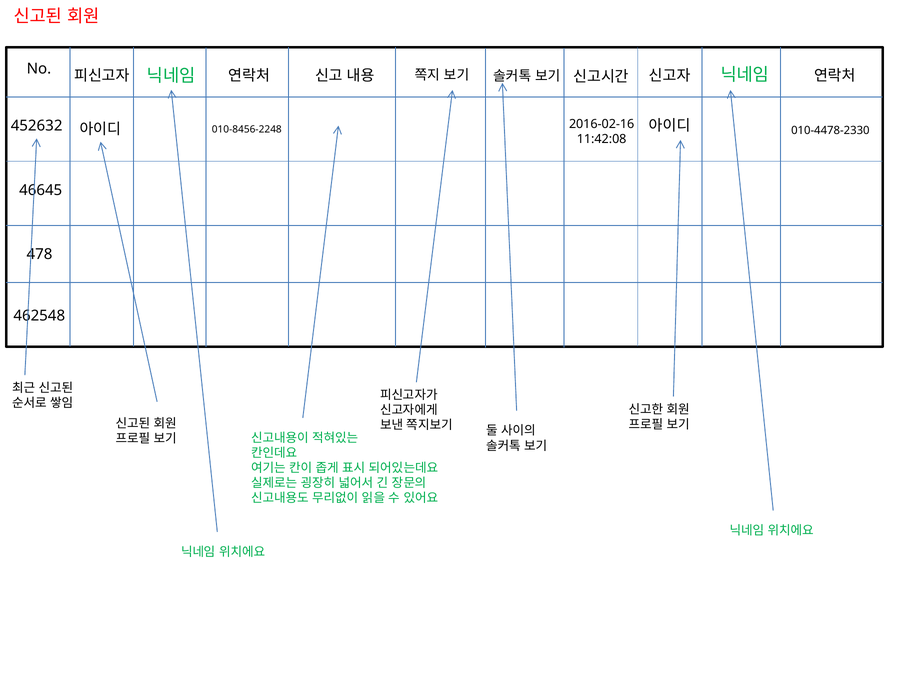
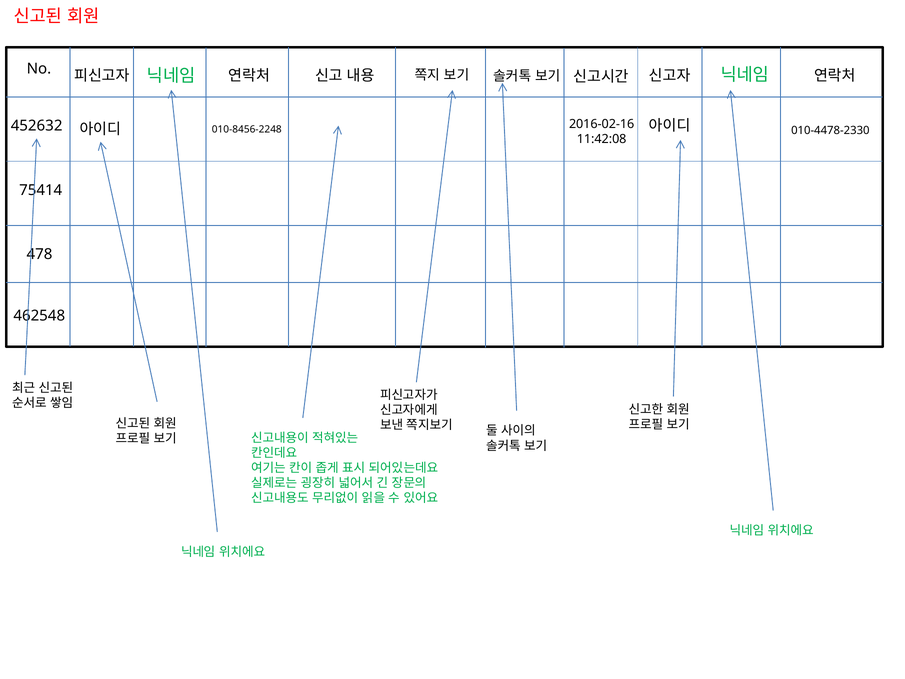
46645: 46645 -> 75414 (41, 190)
